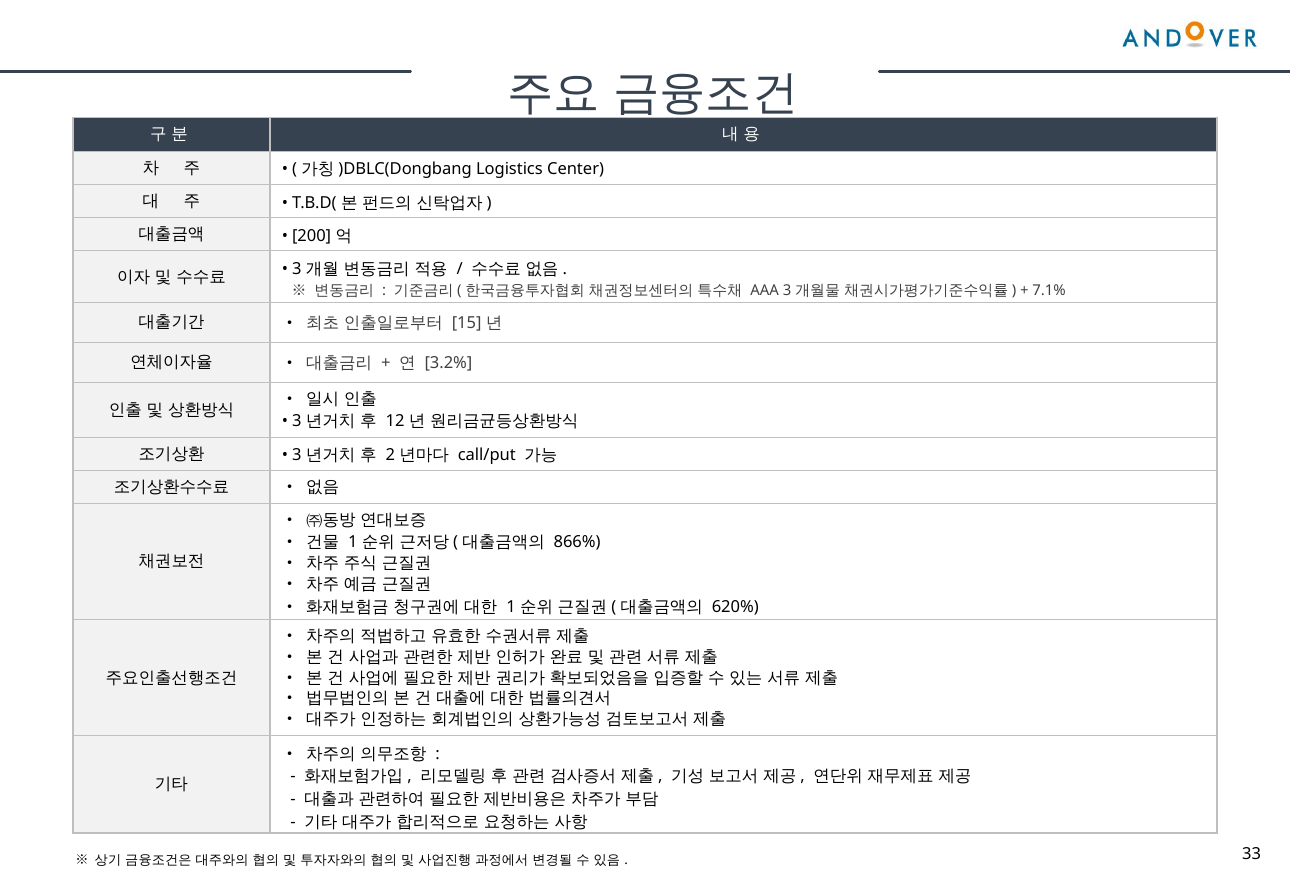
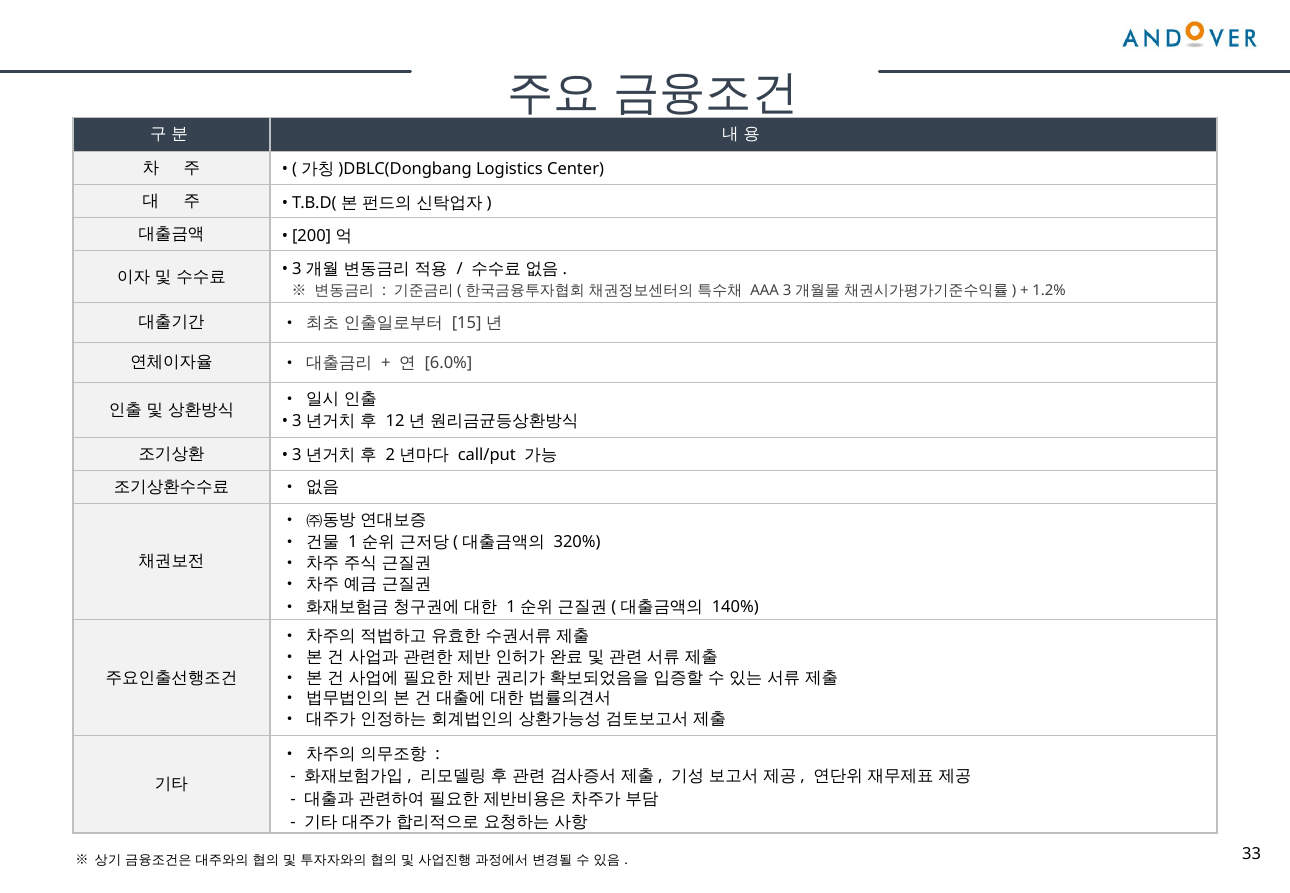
7.1%: 7.1% -> 1.2% (1049, 290)
3.2%: 3.2% -> 6.0% (448, 363)
866%: 866% -> 320% (577, 543)
620%: 620% -> 140% (735, 607)
